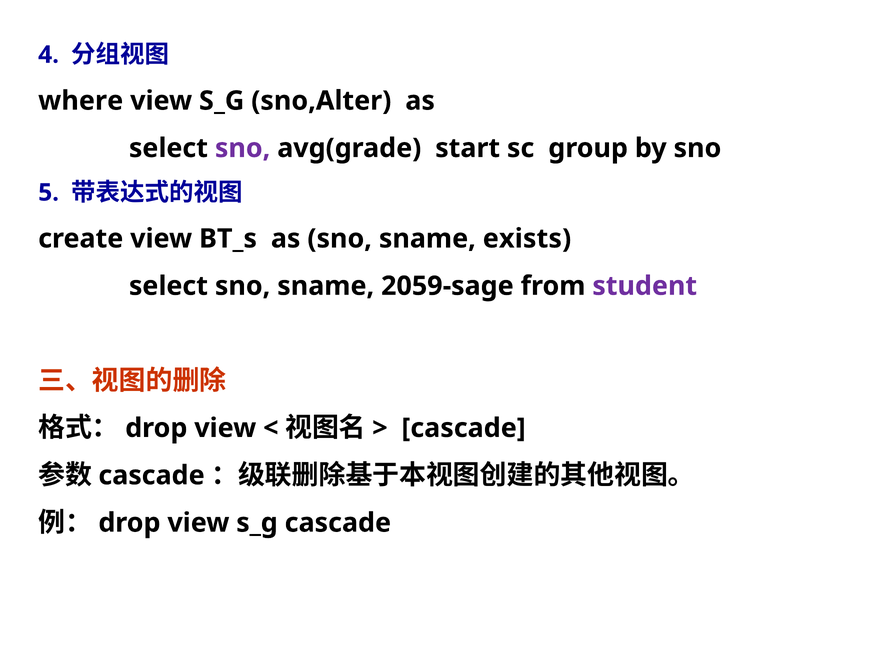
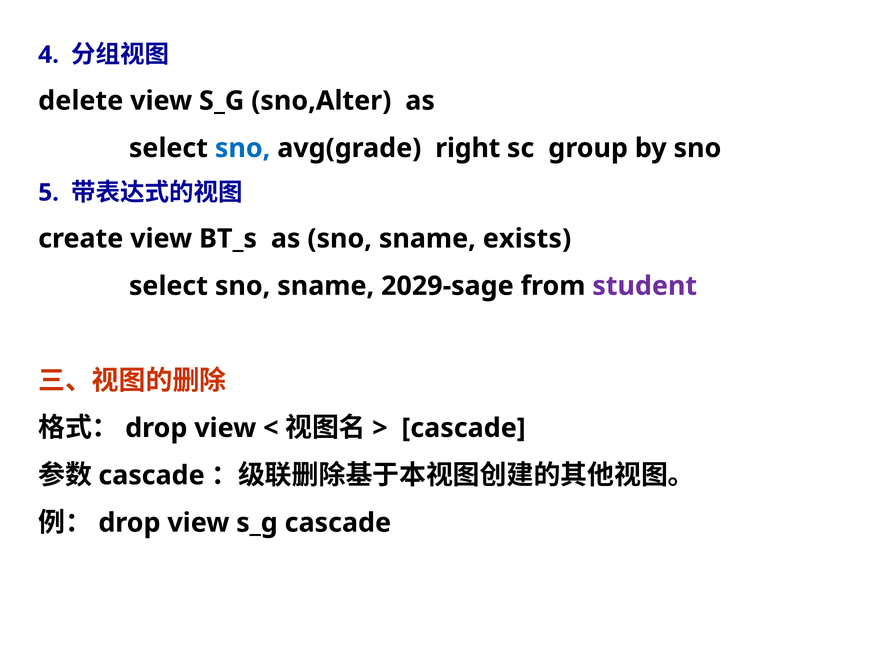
where: where -> delete (81, 101)
sno colour: purple -> blue (243, 148)
start: start -> right (468, 148)
2059-sage: 2059-sage -> 2029-sage (447, 286)
